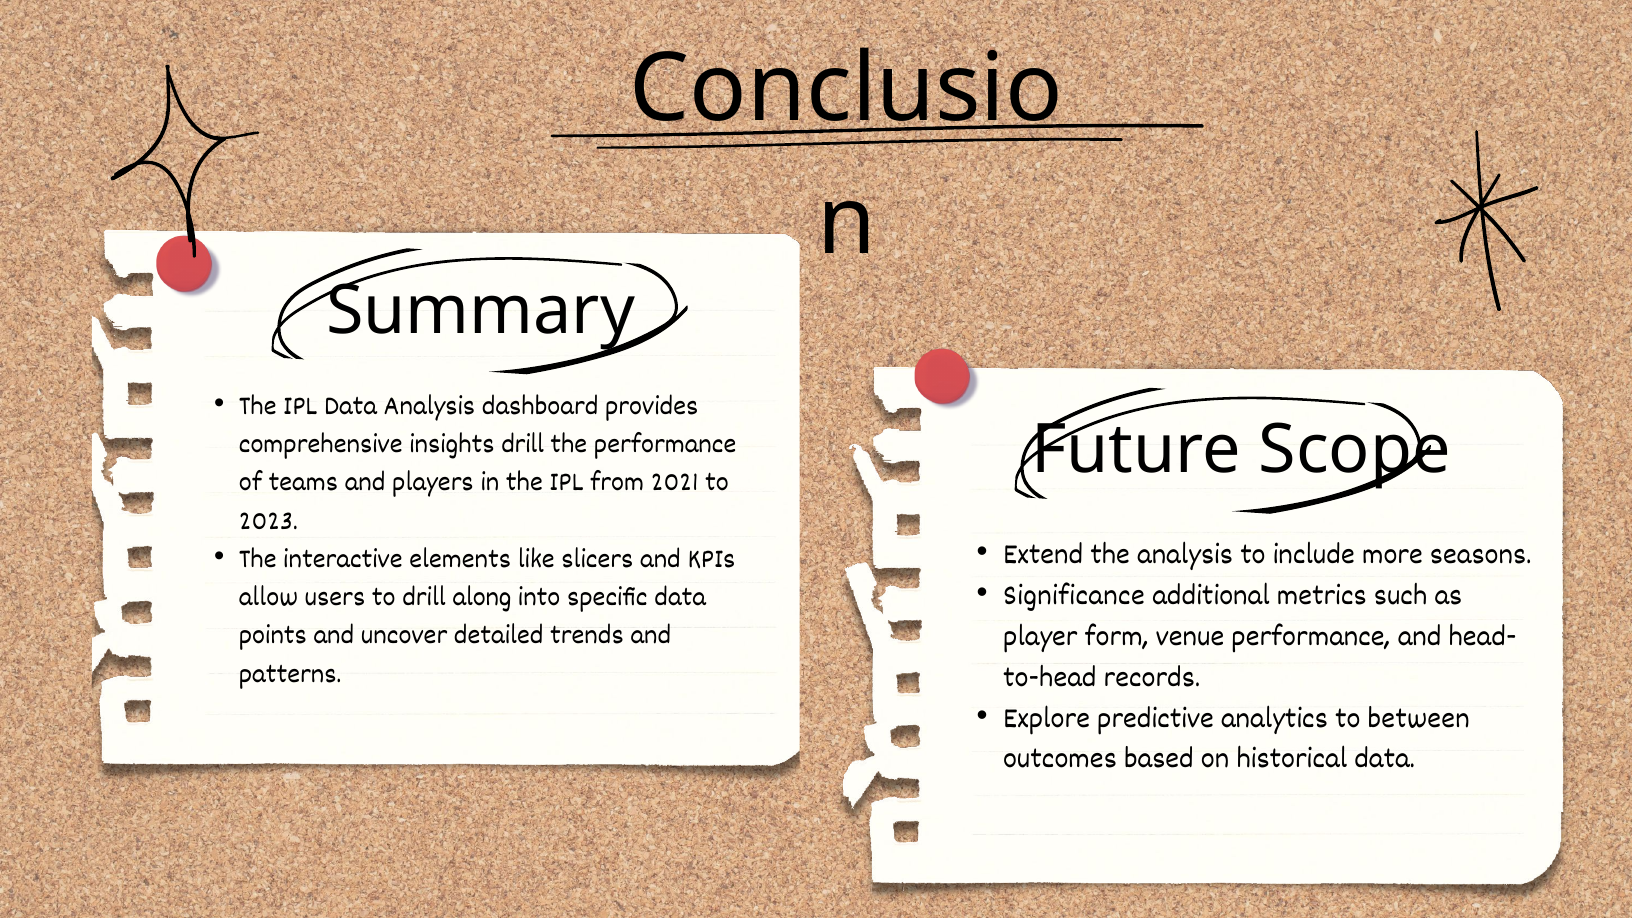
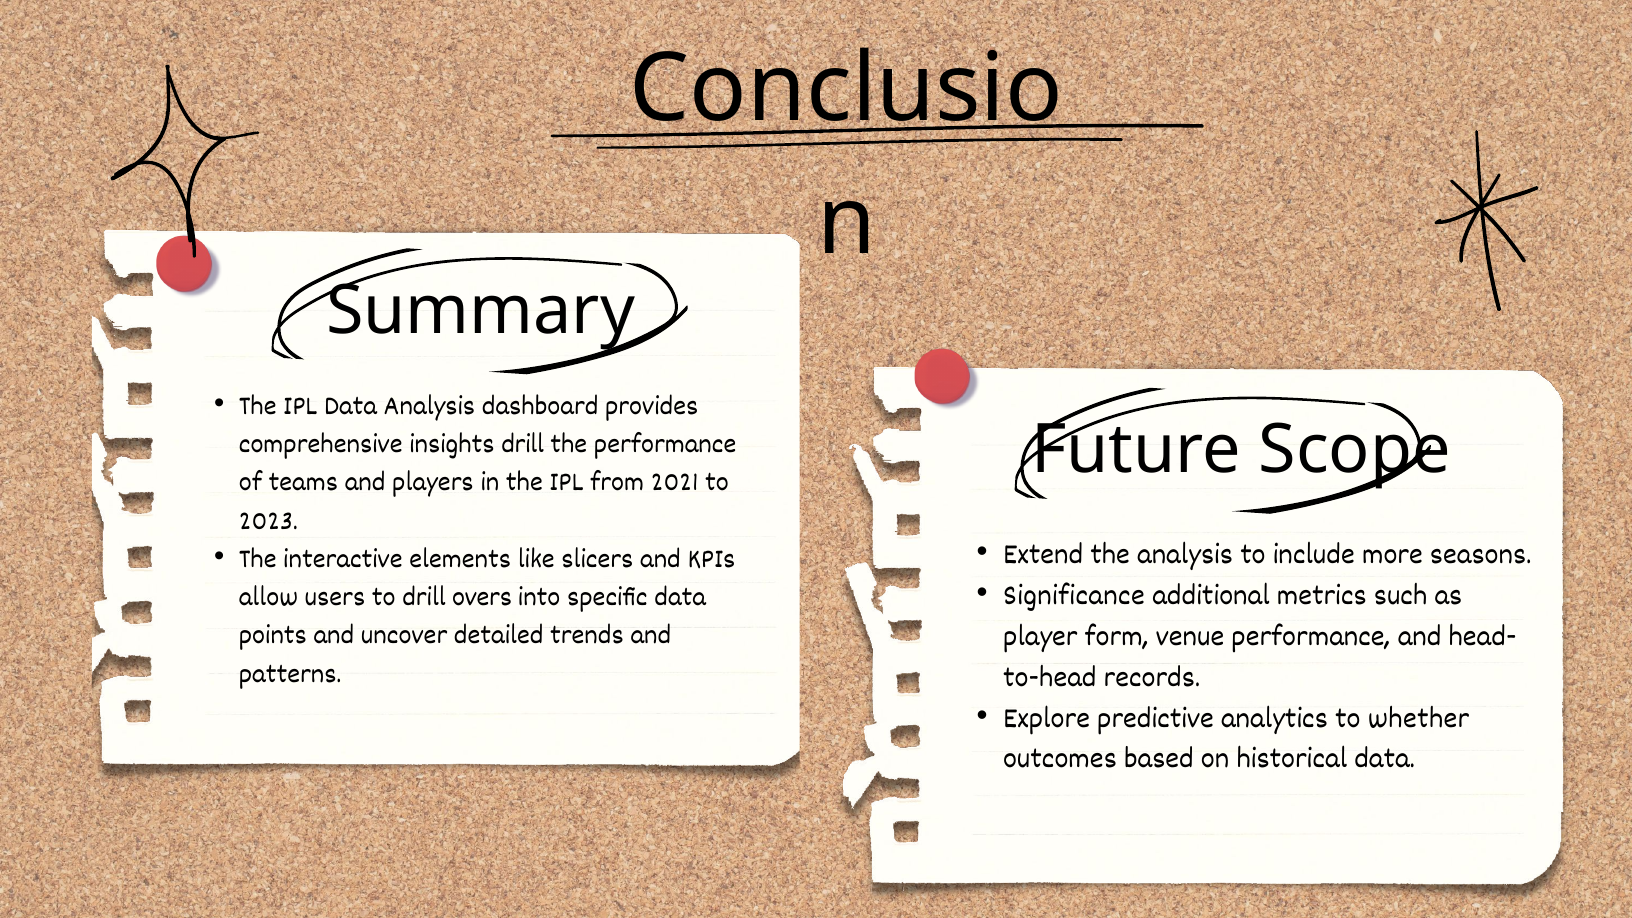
along: along -> overs (482, 596)
between: between -> whether (1419, 717)
